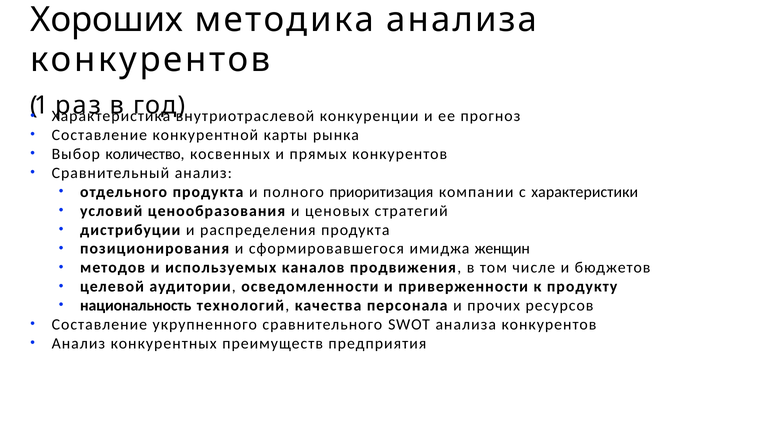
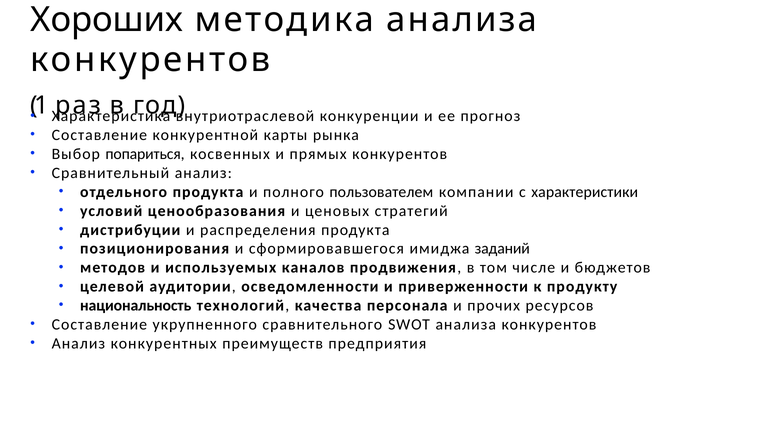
количество: количество -> попариться (145, 154)
приоритизация: приоритизация -> пользователем (381, 192)
женщин: женщин -> заданий (502, 249)
